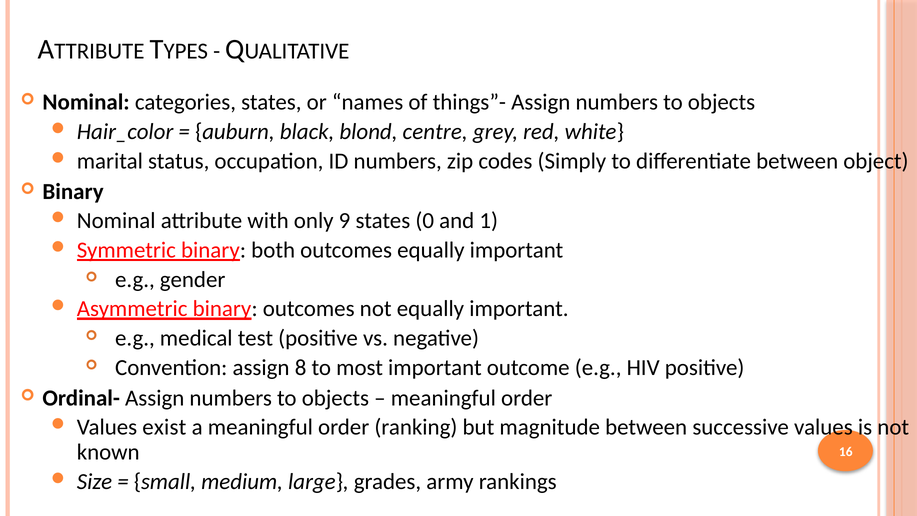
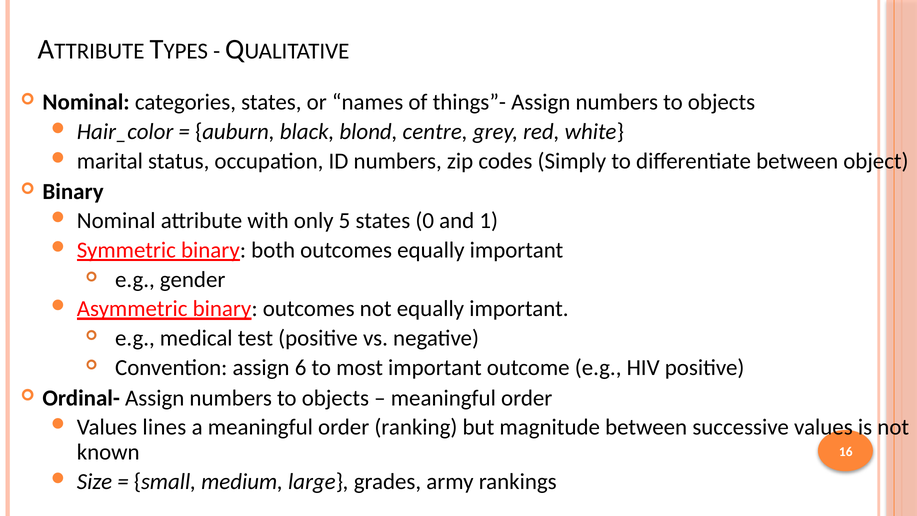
9: 9 -> 5 (345, 221)
8: 8 -> 6 (301, 367)
exist: exist -> lines (164, 427)
